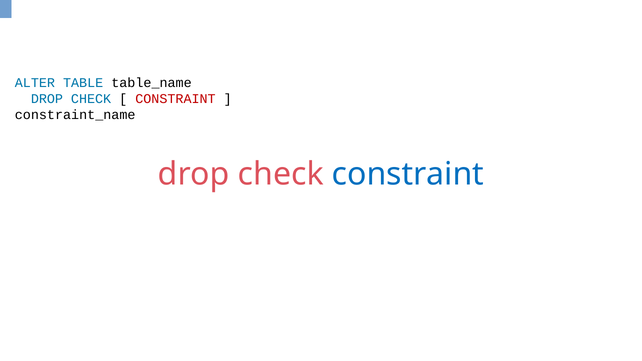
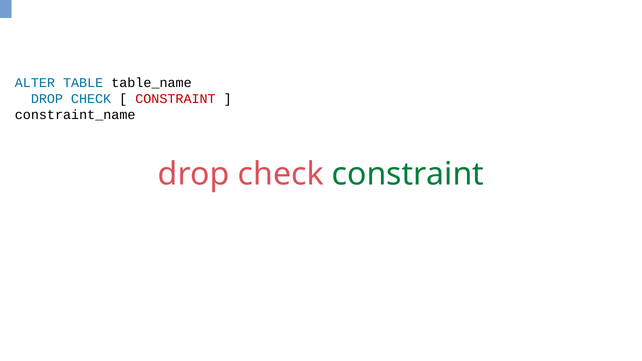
constraint colour: blue -> green (408, 174)
